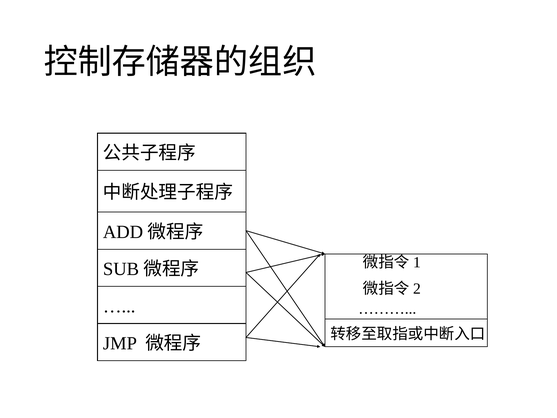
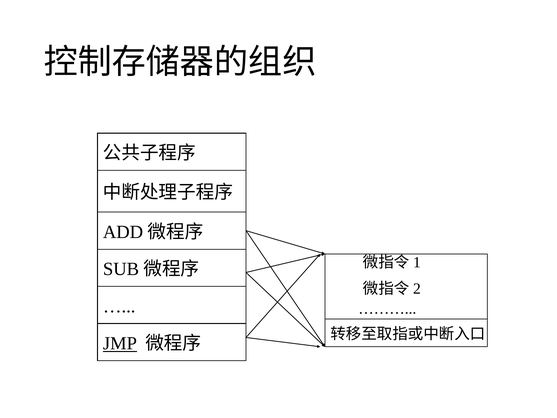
JMP underline: none -> present (120, 343)
